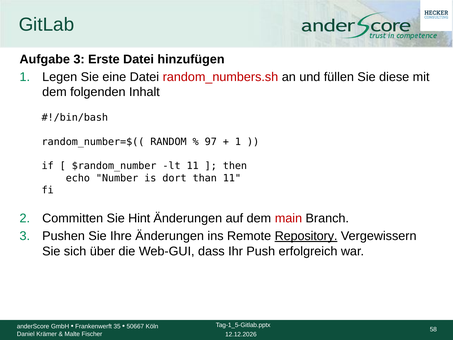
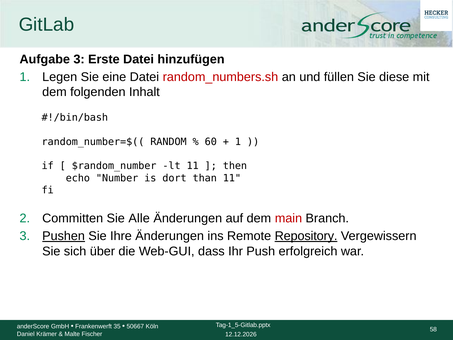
97: 97 -> 60 (211, 142)
Hint: Hint -> Alle (139, 218)
Pushen underline: none -> present (64, 236)
